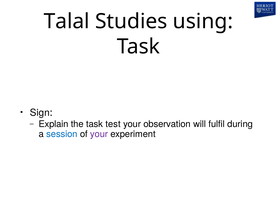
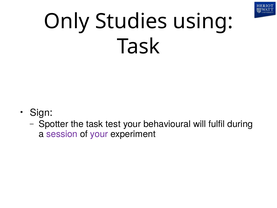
Talal: Talal -> Only (67, 21)
Explain: Explain -> Spotter (53, 124)
observation: observation -> behavioural (167, 124)
session colour: blue -> purple (62, 134)
